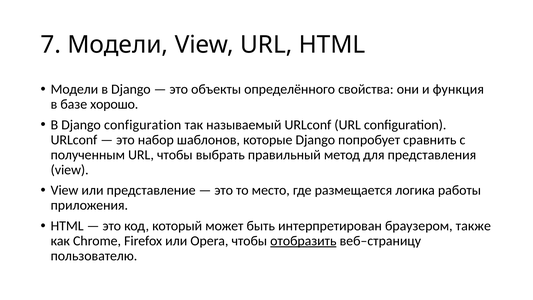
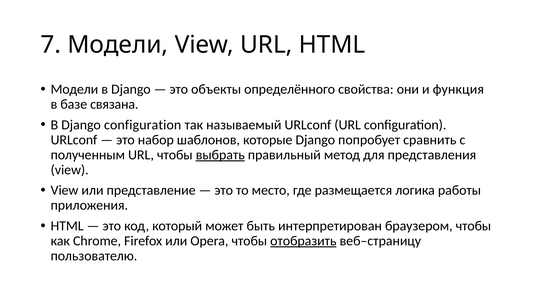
хорошо: хорошо -> связана (114, 104)
выбрать underline: none -> present (220, 155)
браузером также: также -> чтобы (473, 226)
